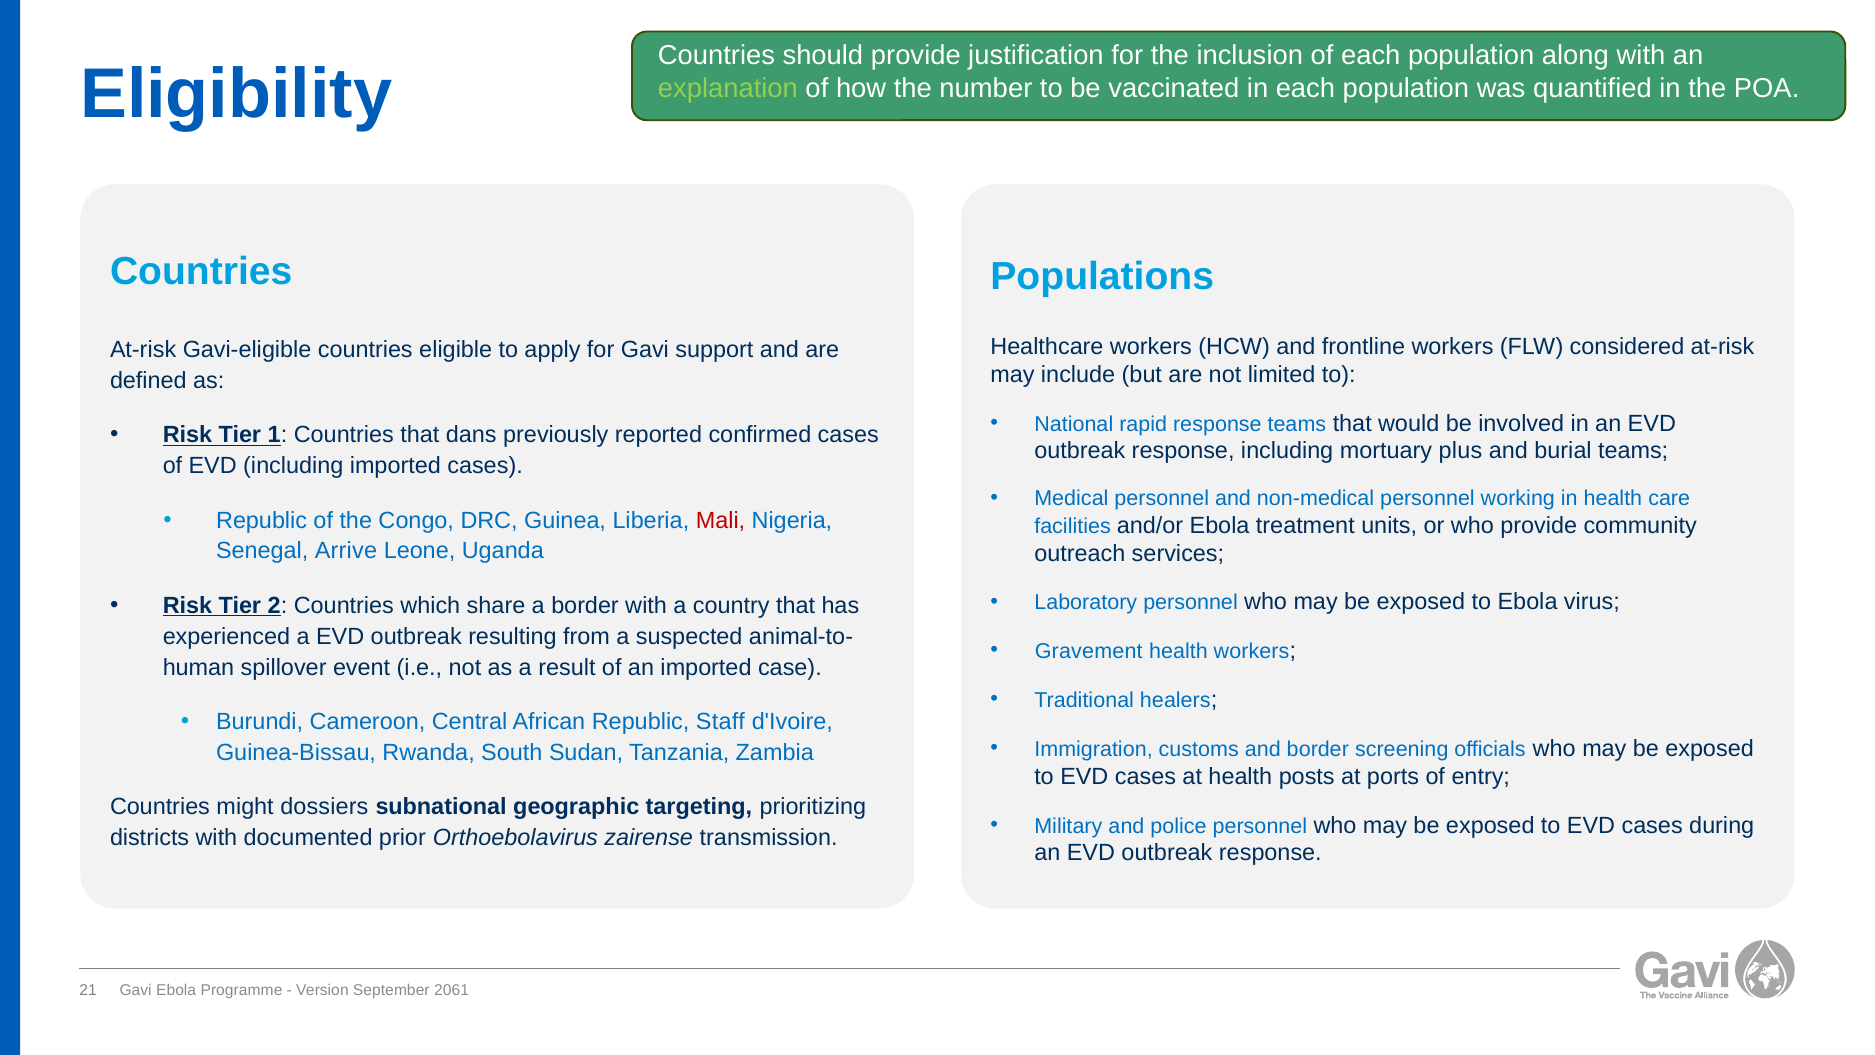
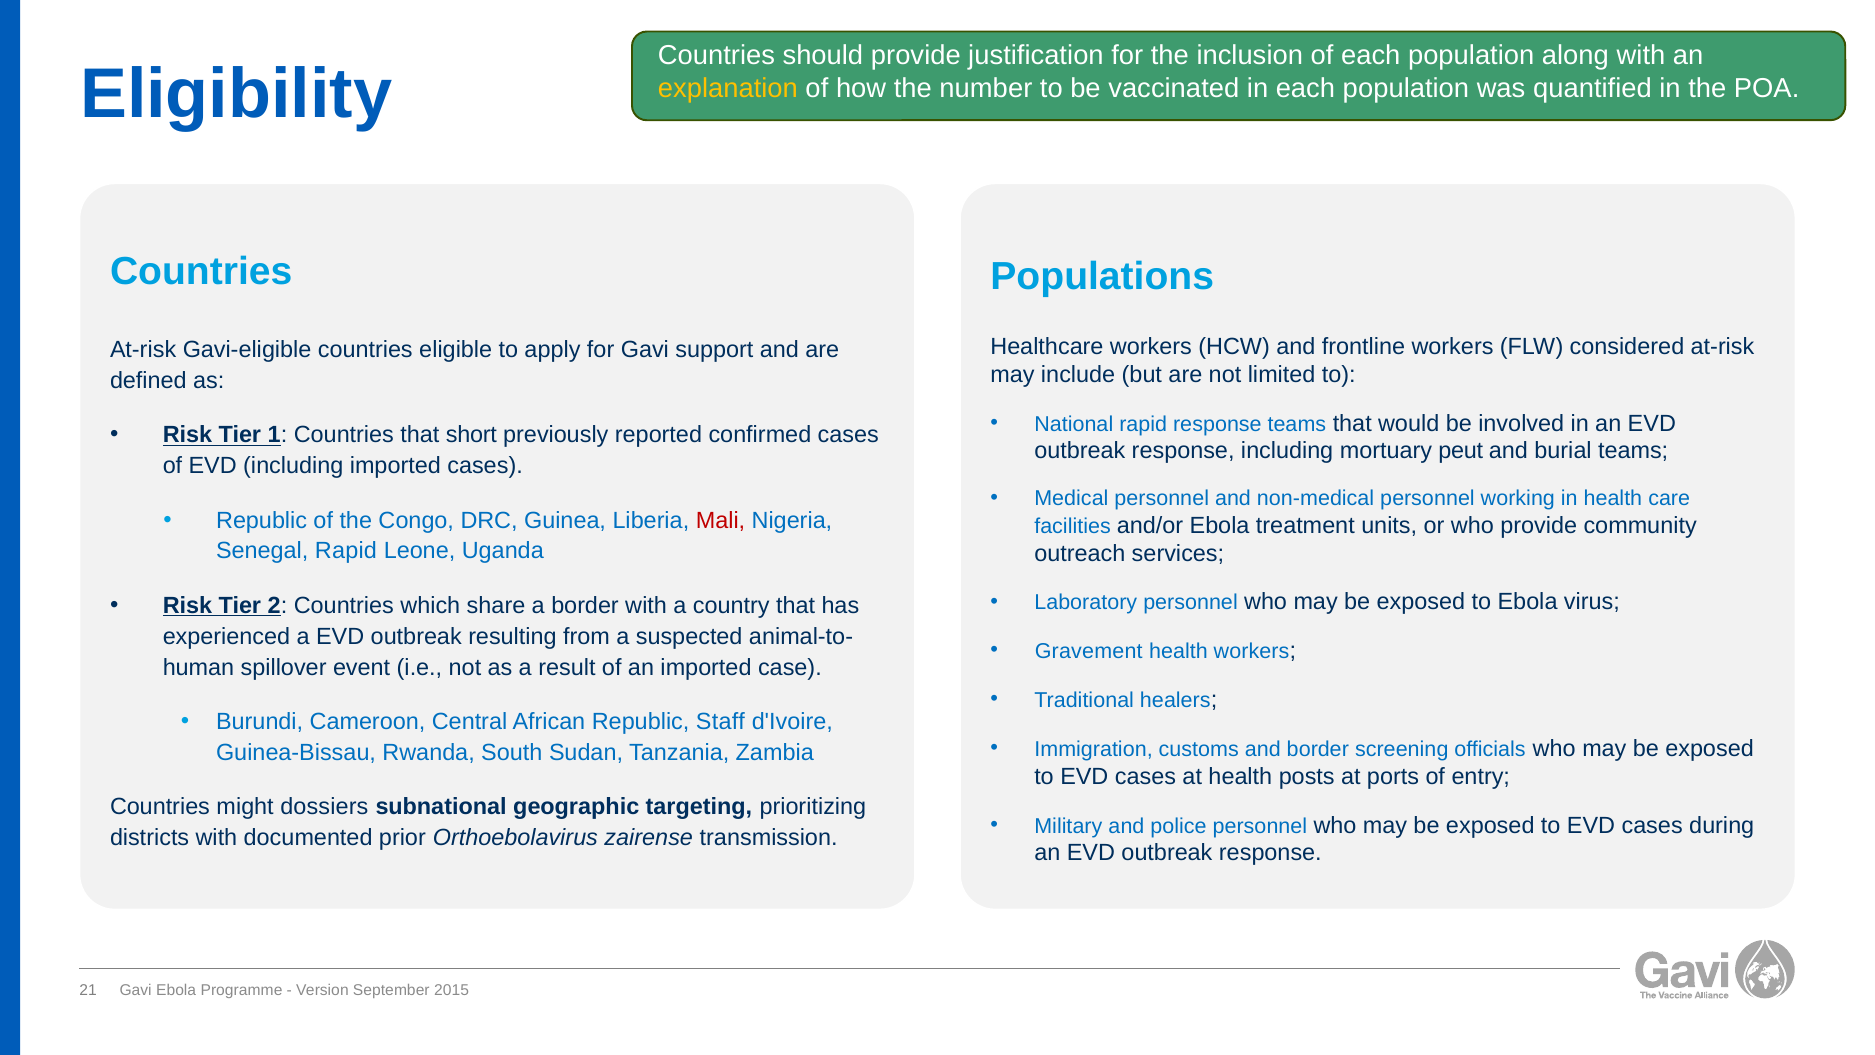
explanation colour: light green -> yellow (728, 88)
dans: dans -> short (471, 435)
plus: plus -> peut (1461, 451)
Senegal Arrive: Arrive -> Rapid (346, 551)
2061: 2061 -> 2015 (452, 990)
